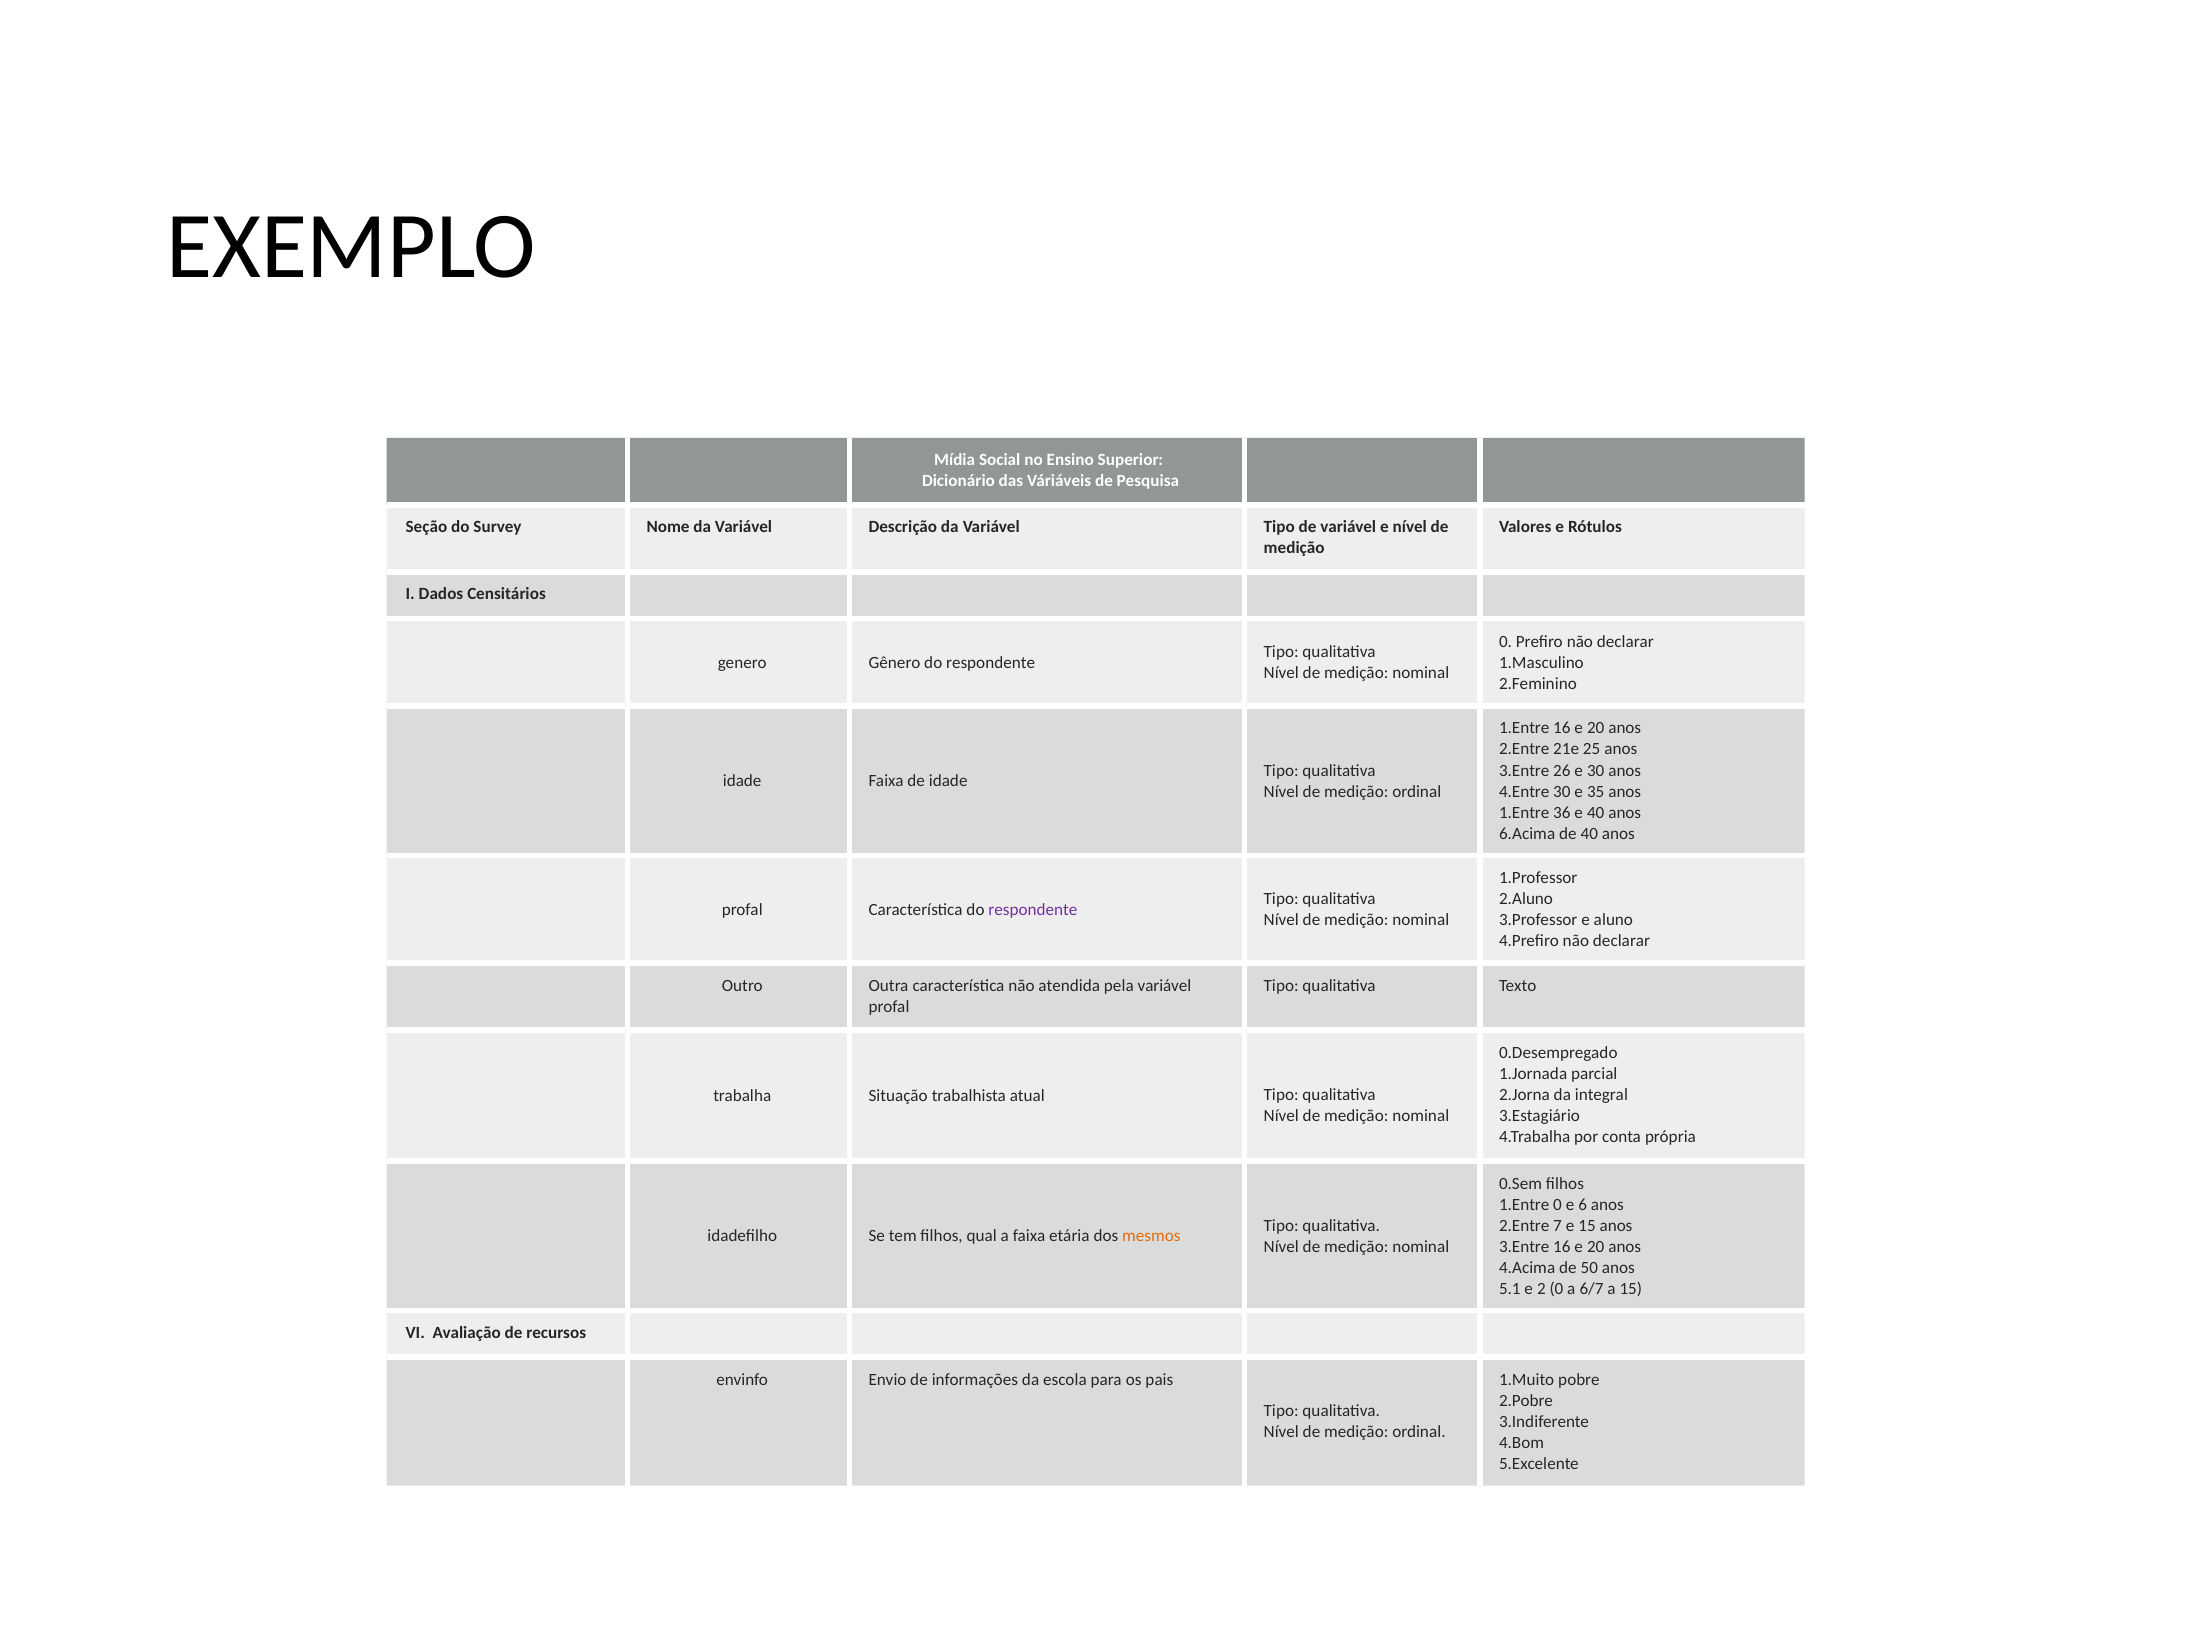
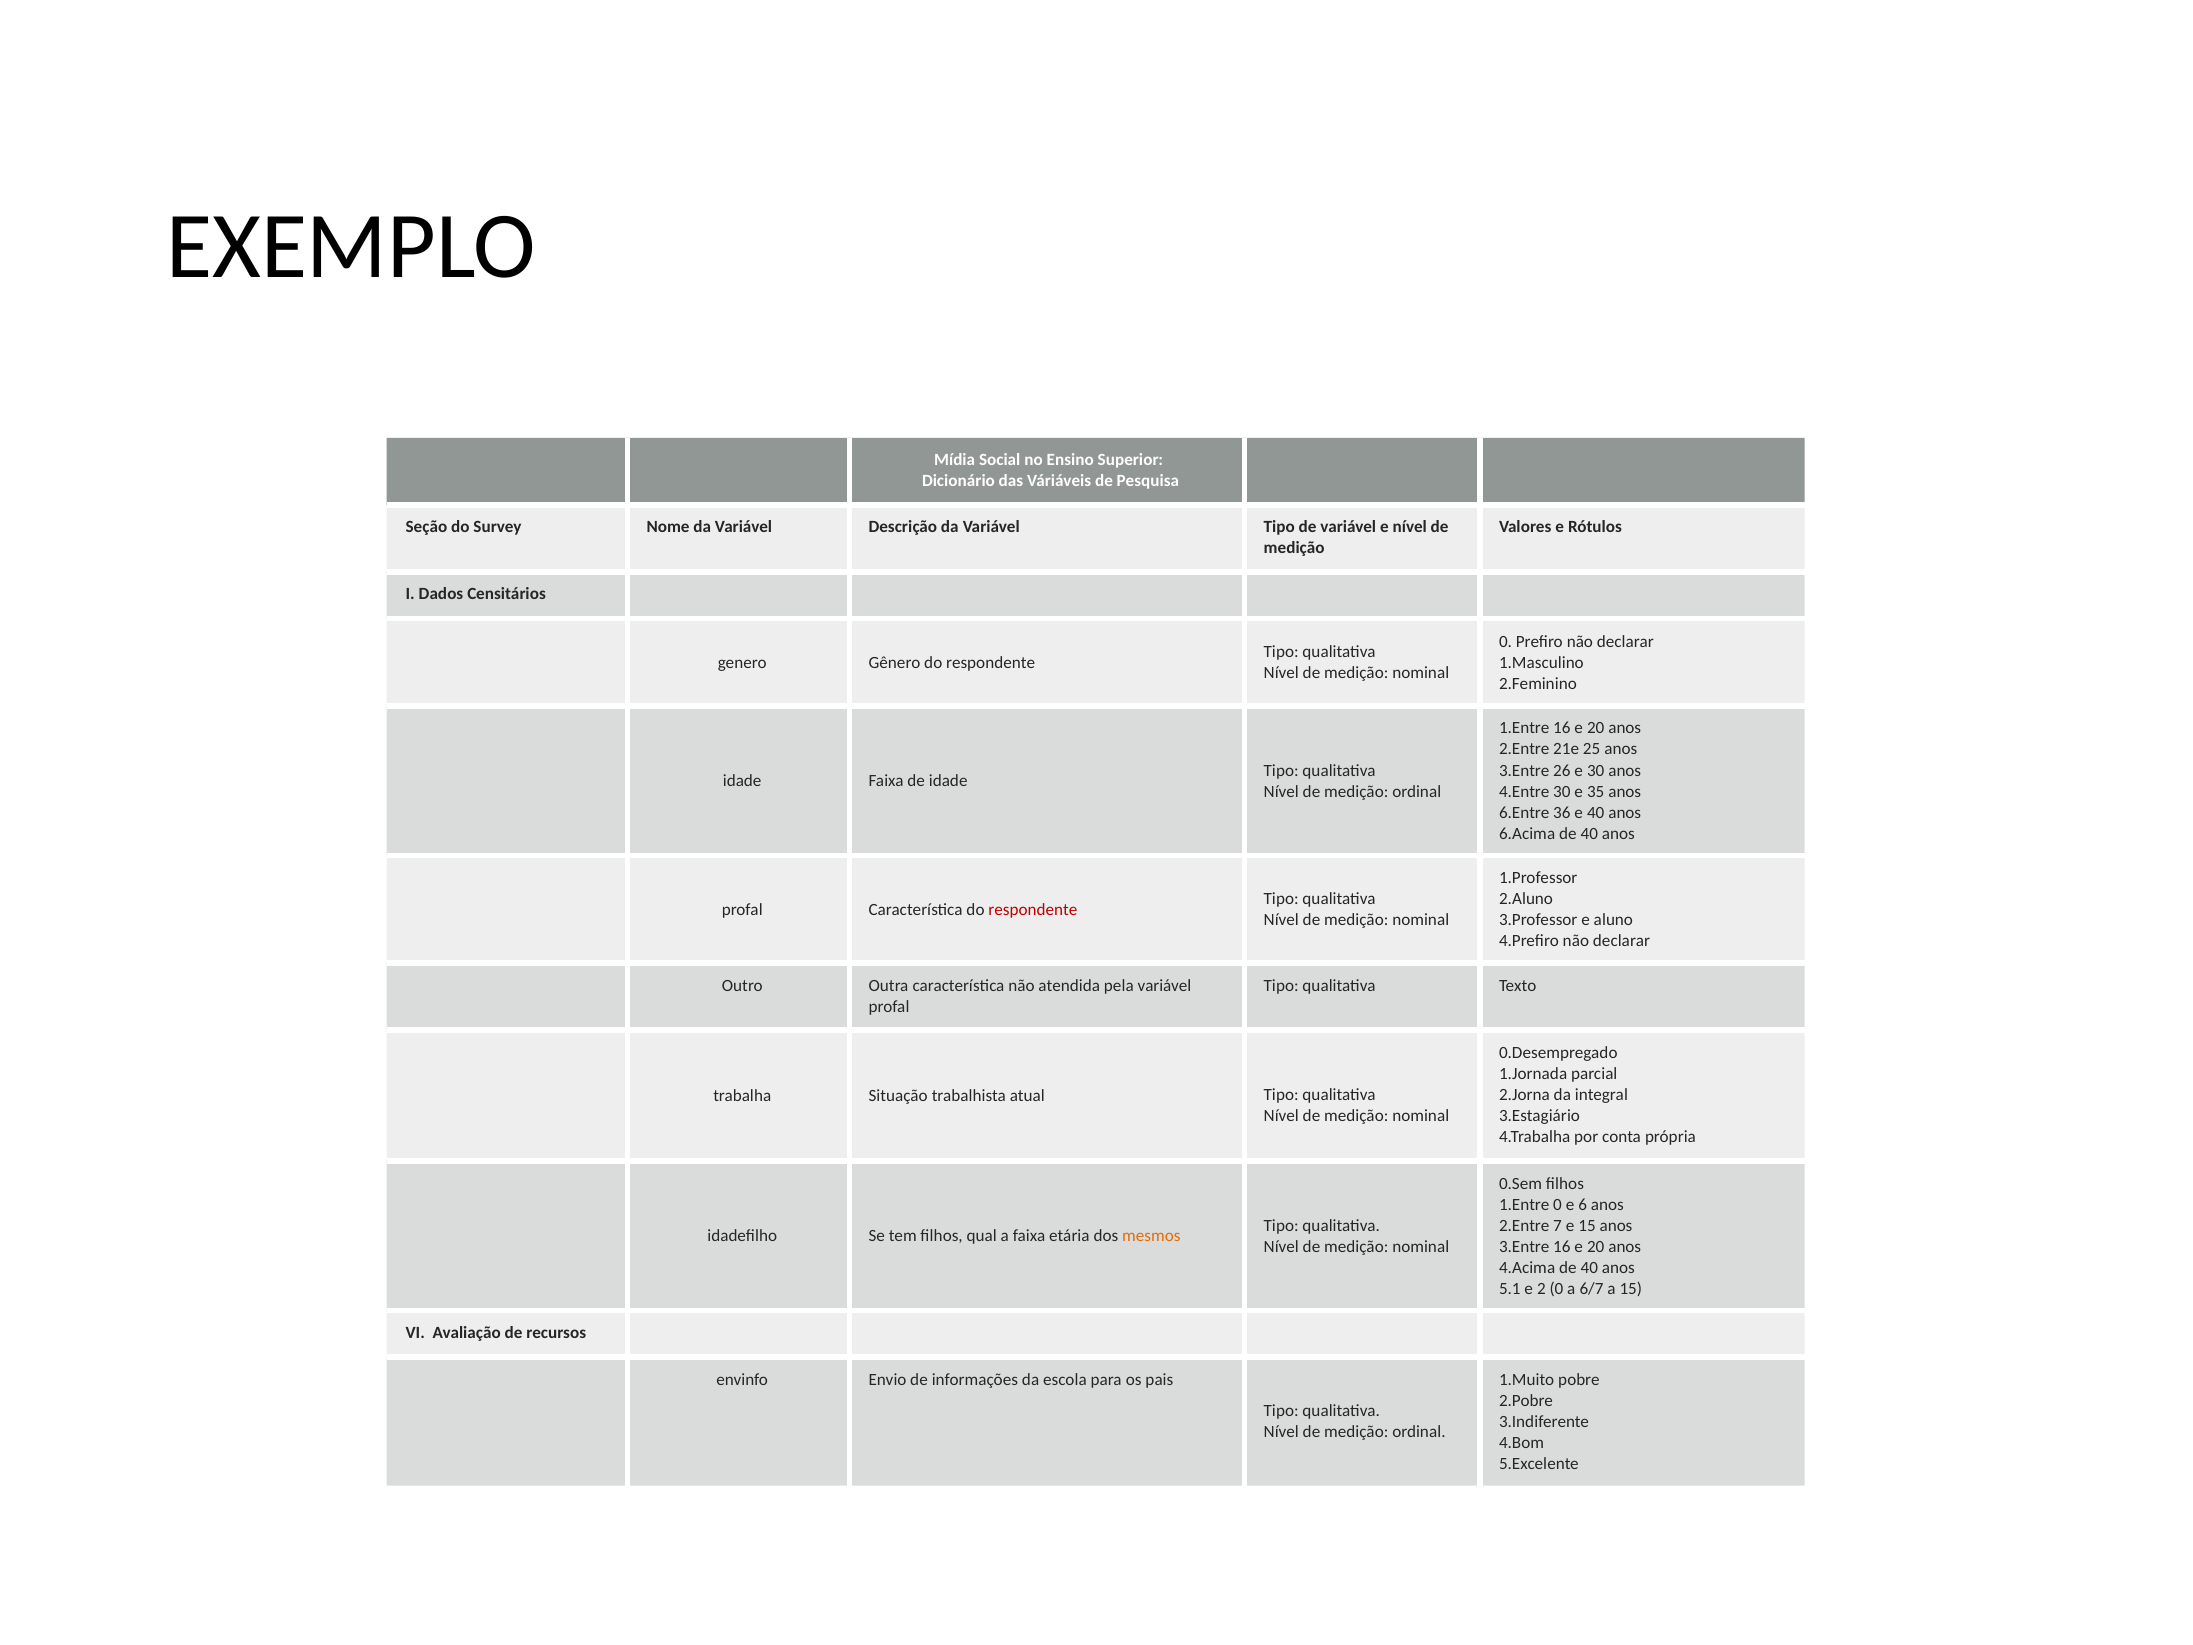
1.Entre: 1.Entre -> 6.Entre (1524, 812)
respondente colour: purple -> red (1033, 909)
4.Acima de 50: 50 -> 40 (1589, 1268)
